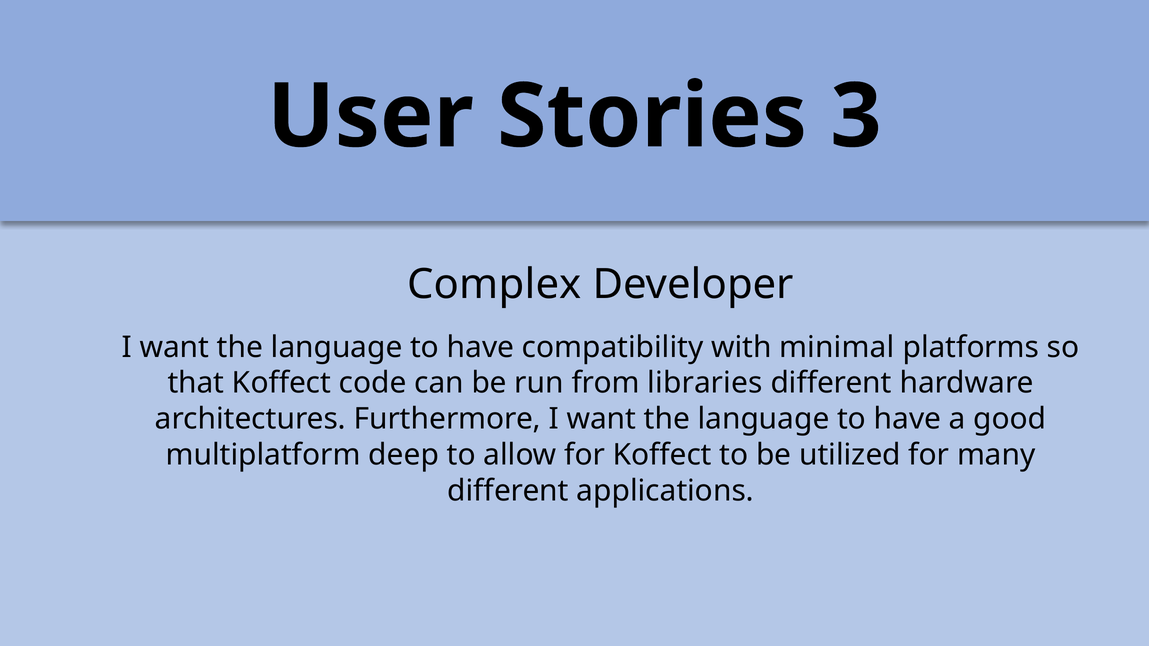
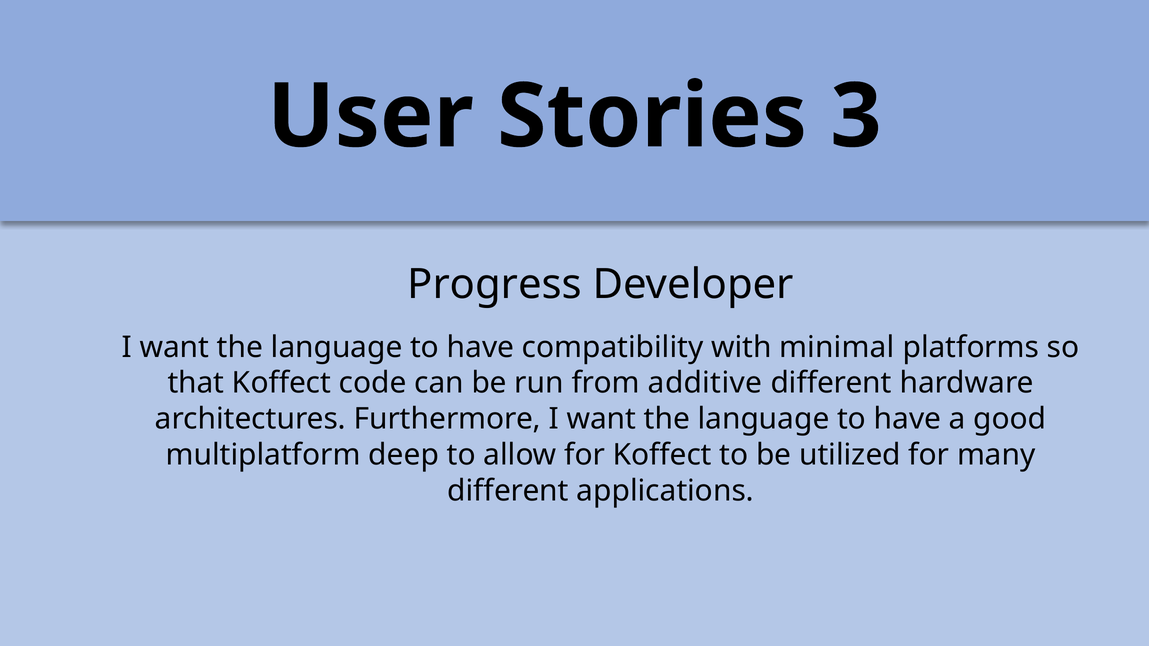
Complex: Complex -> Progress (494, 285)
libraries: libraries -> additive (705, 383)
